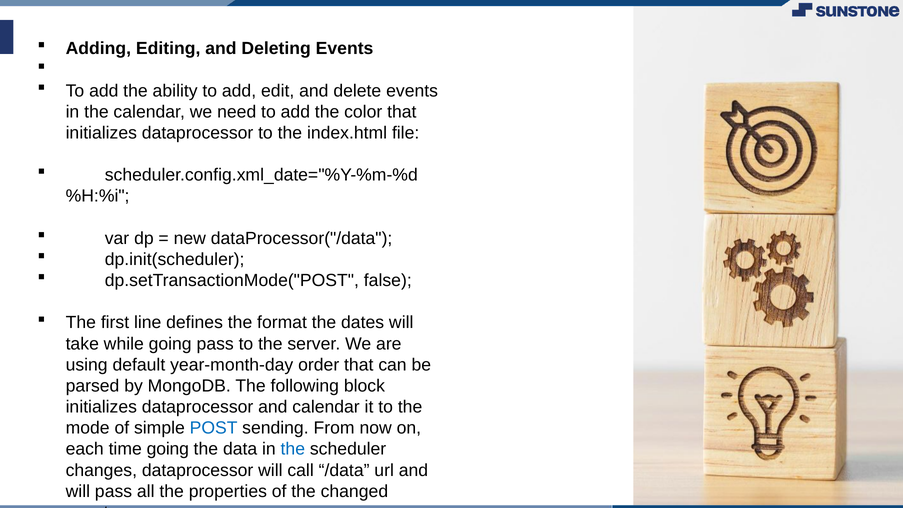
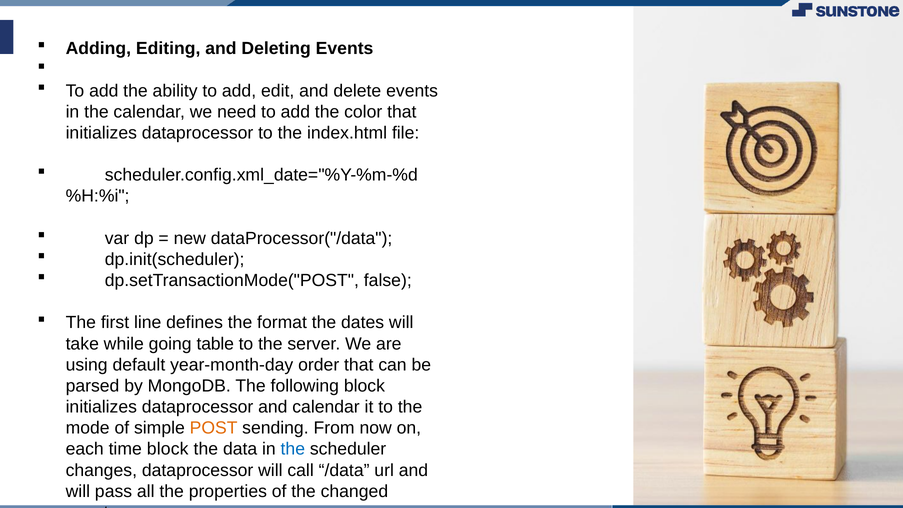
going pass: pass -> table (215, 344)
POST colour: blue -> orange (214, 428)
time going: going -> block (168, 449)
